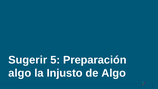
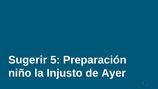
algo: algo -> niño (20, 73)
de Algo: Algo -> Ayer (114, 73)
